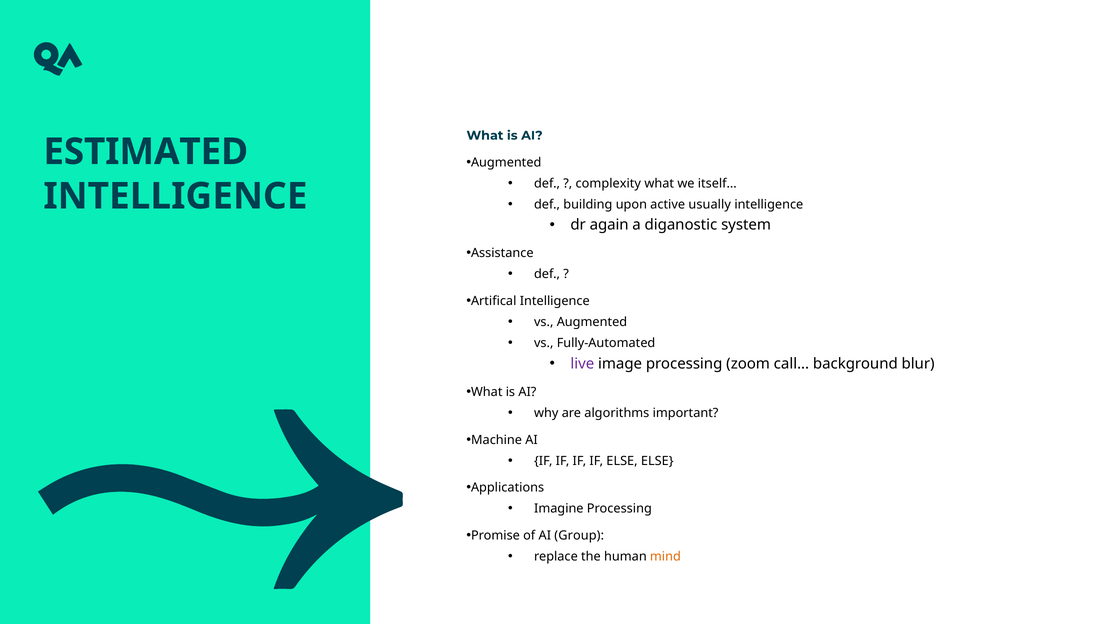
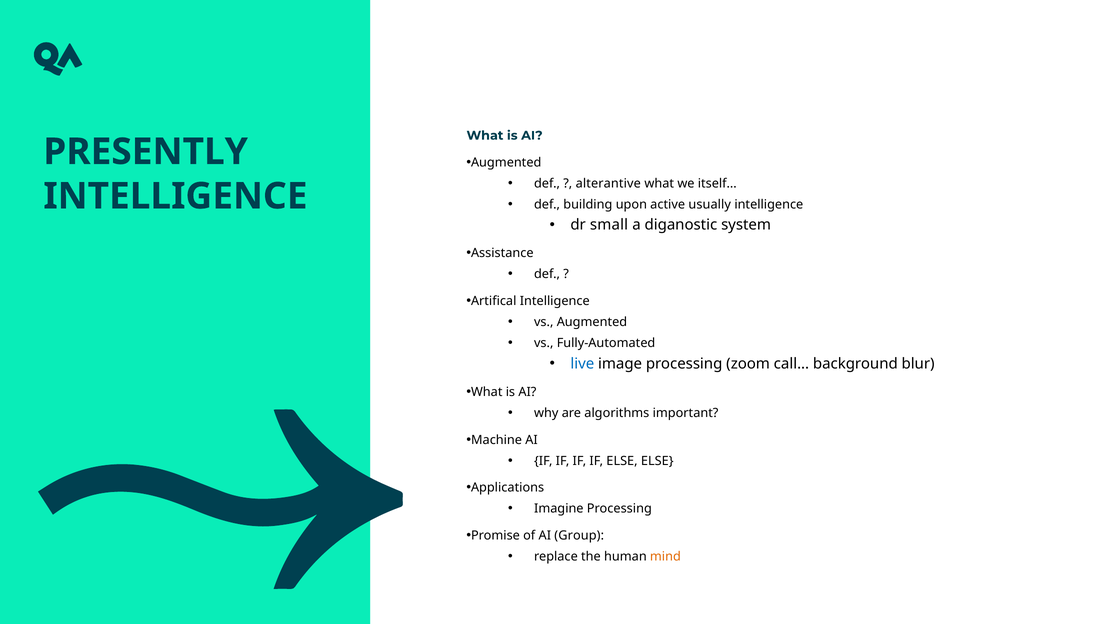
ESTIMATED: ESTIMATED -> PRESENTLY (146, 152)
complexity: complexity -> alterantive (608, 183)
again: again -> small (609, 225)
live colour: purple -> blue (582, 364)
